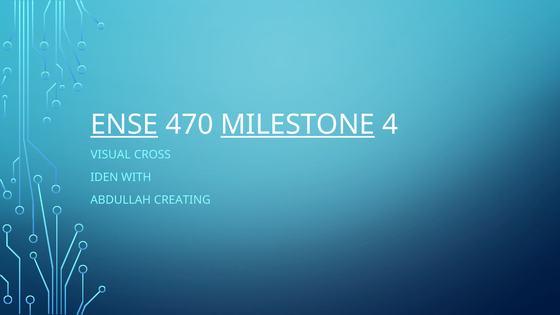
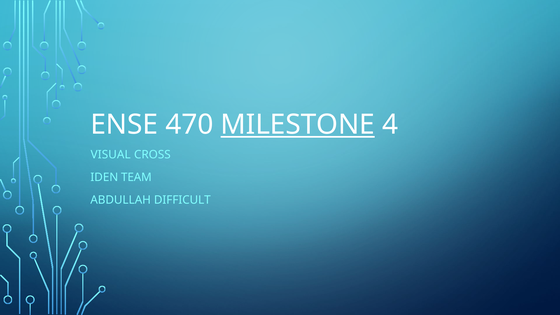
ENSE underline: present -> none (124, 125)
WITH: WITH -> TEAM (136, 177)
CREATING: CREATING -> DIFFICULT (182, 200)
